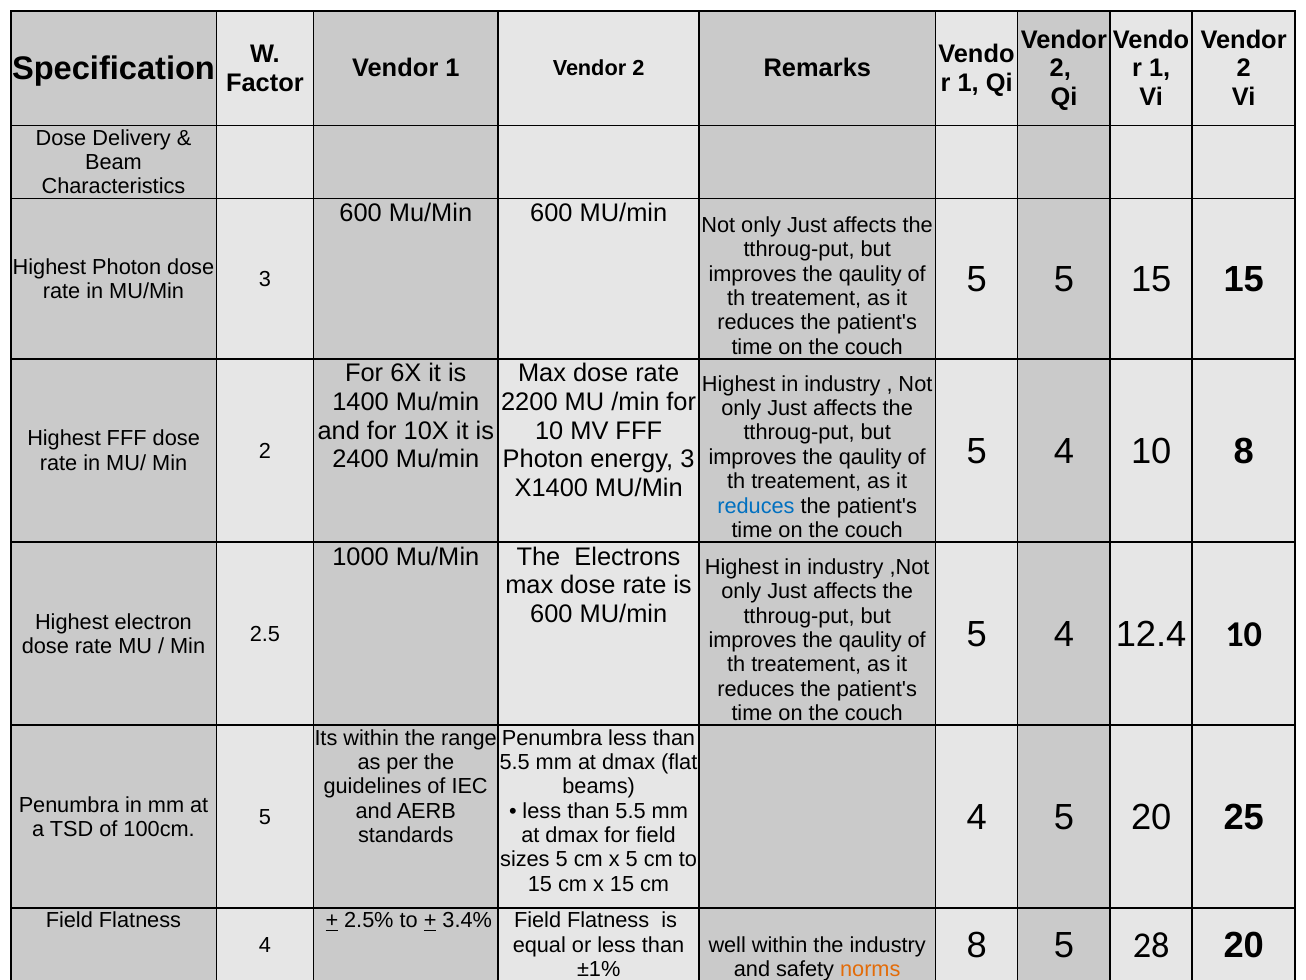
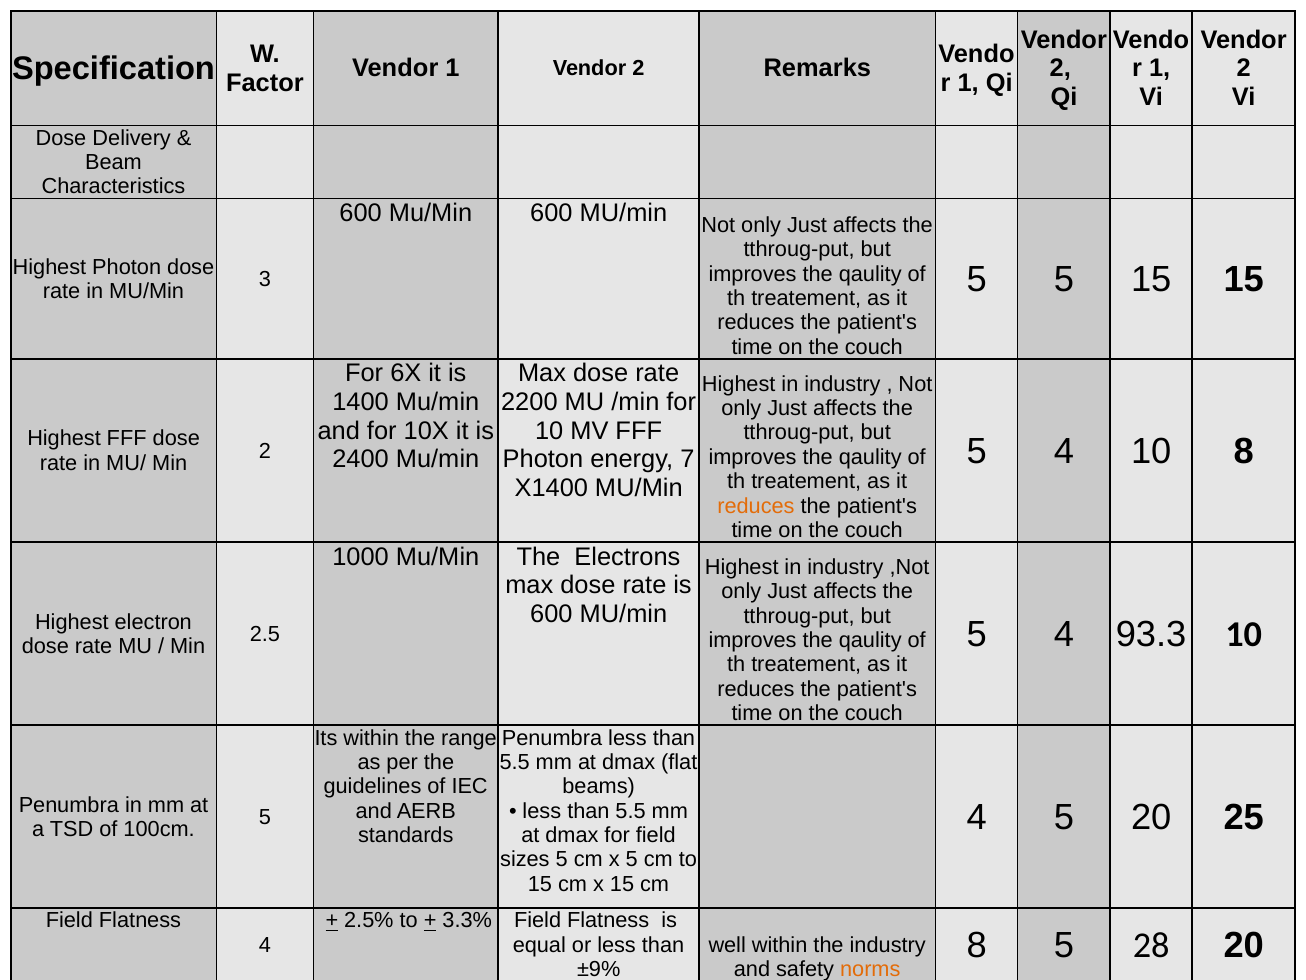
energy 3: 3 -> 7 (687, 459)
reduces colour: blue -> orange (756, 506)
12.4: 12.4 -> 93.3 (1151, 634)
3.4%: 3.4% -> 3.3% (467, 920)
±1%: ±1% -> ±9% (599, 969)
